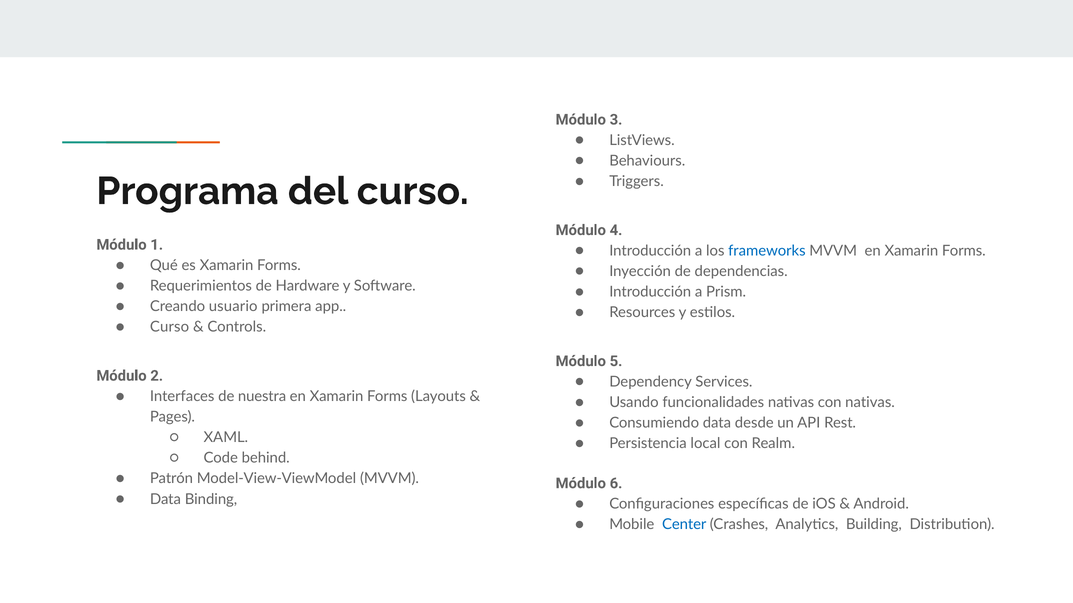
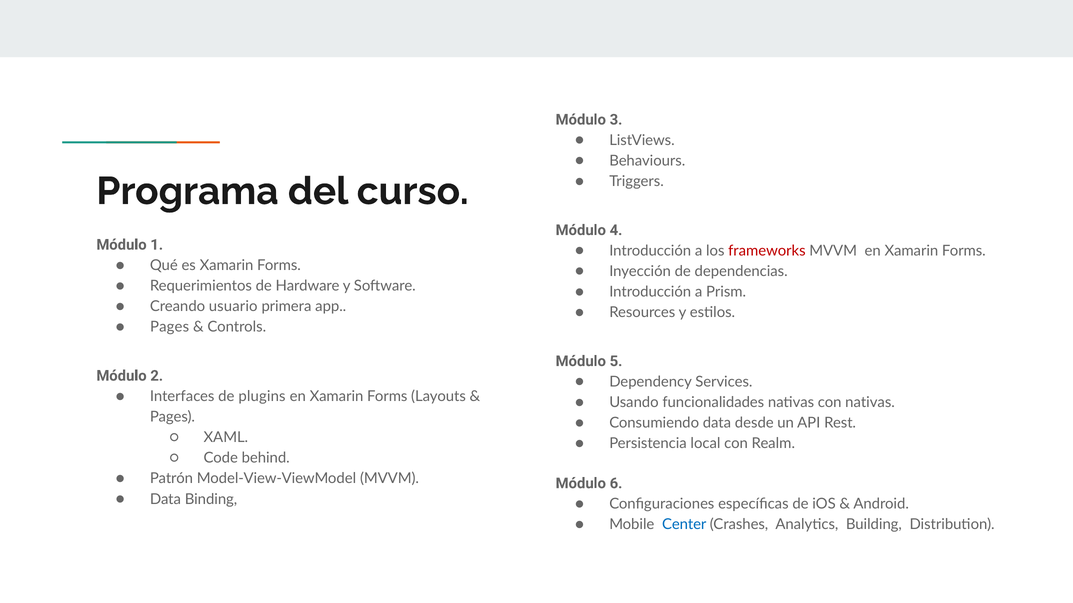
frameworks colour: blue -> red (767, 251)
Curso: Curso -> Pages (170, 327)
nuestra: nuestra -> plugins (262, 397)
